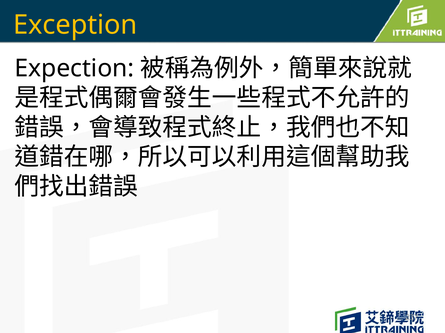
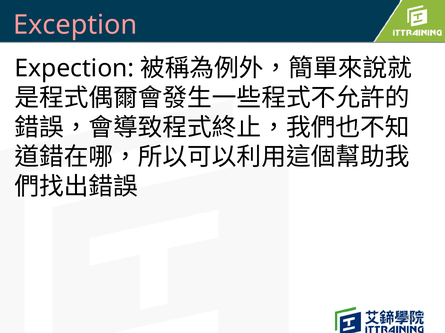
Exception colour: yellow -> pink (75, 25)
